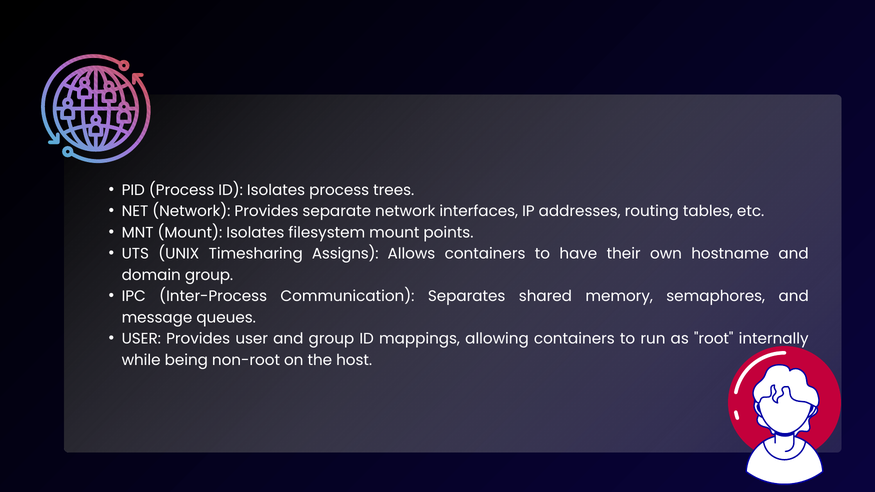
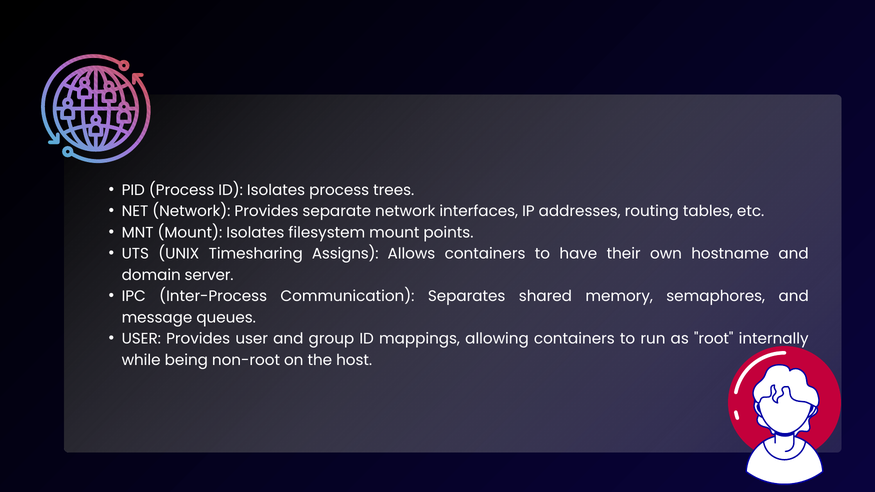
domain group: group -> server (209, 275)
